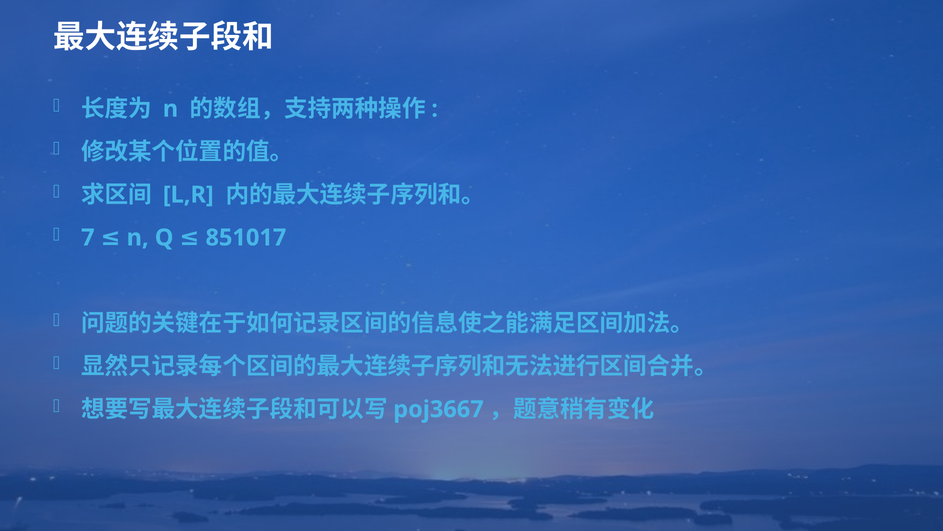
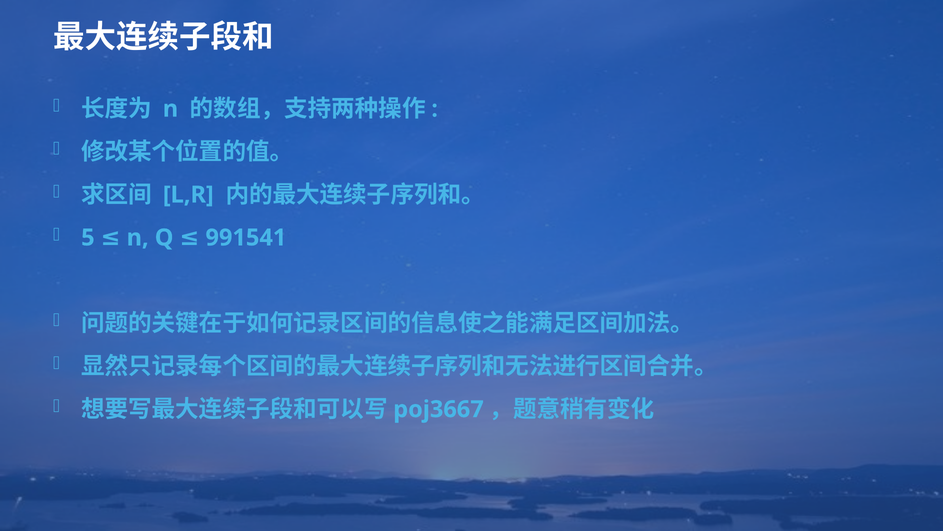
7: 7 -> 5 (88, 237)
851017: 851017 -> 991541 (246, 237)
